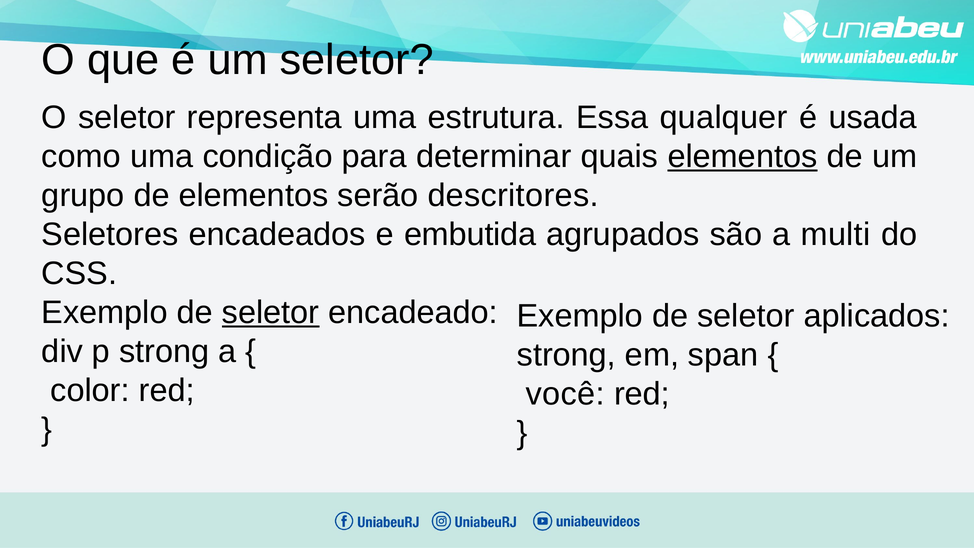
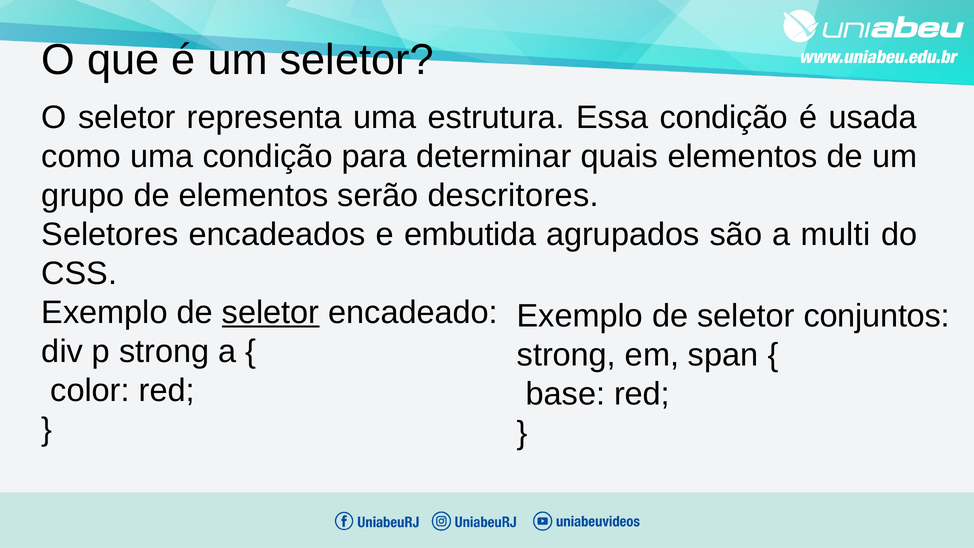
Essa qualquer: qualquer -> condição (724, 118)
elementos underline: present -> none (743, 157)
aplicados: aplicados -> conjuntos (877, 316)
você: você -> base (565, 394)
